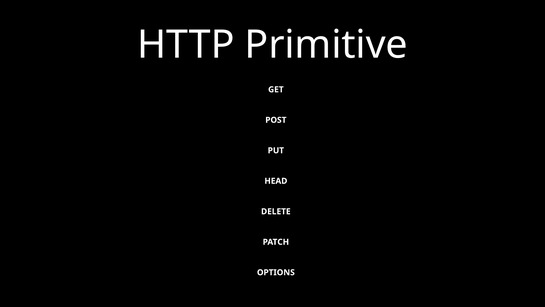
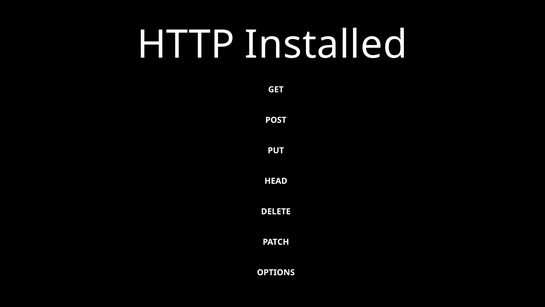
Primitive: Primitive -> Installed (326, 45)
